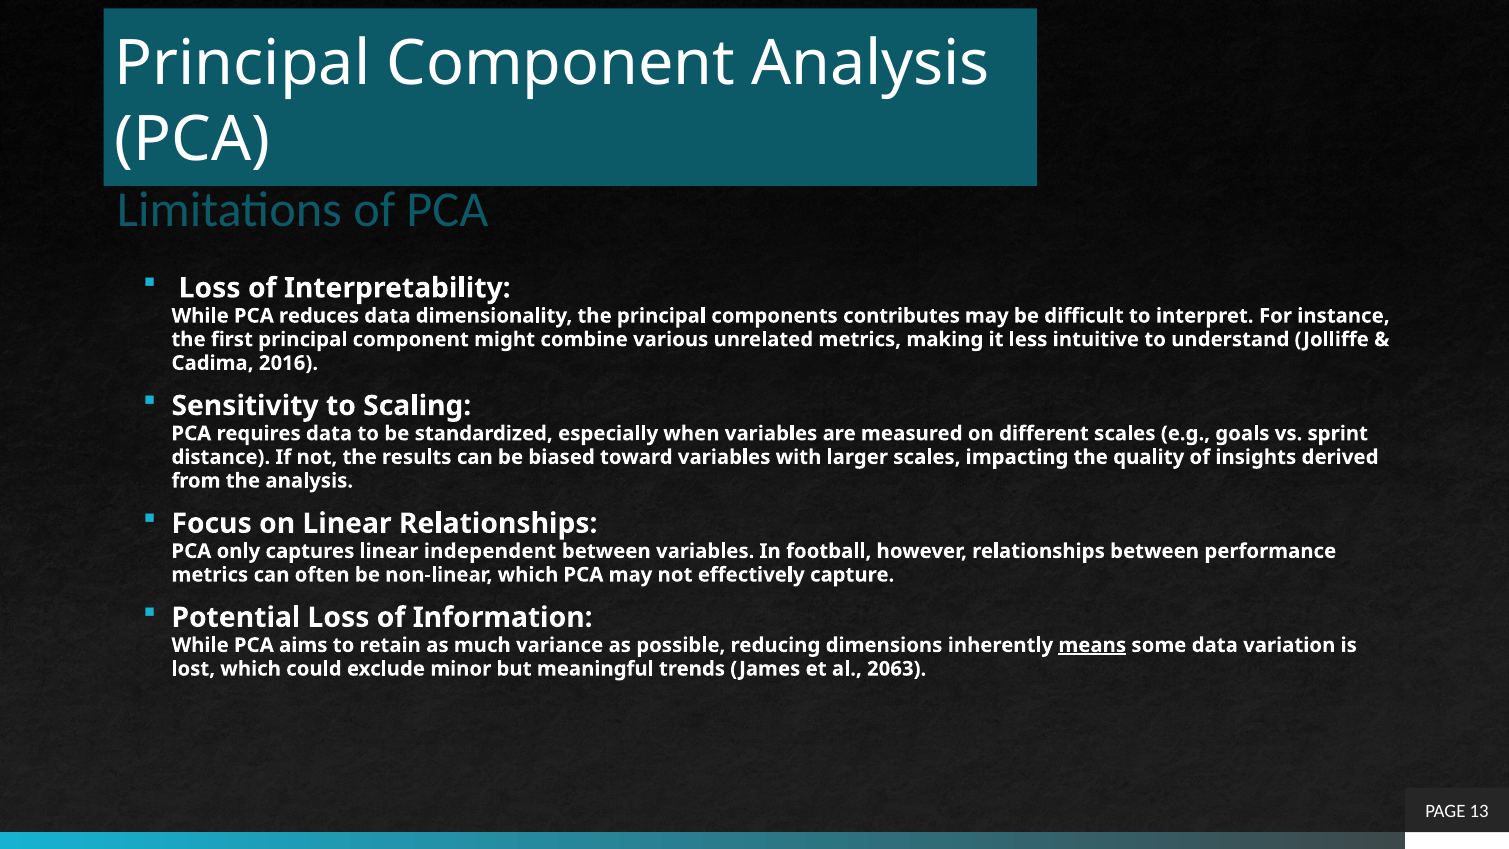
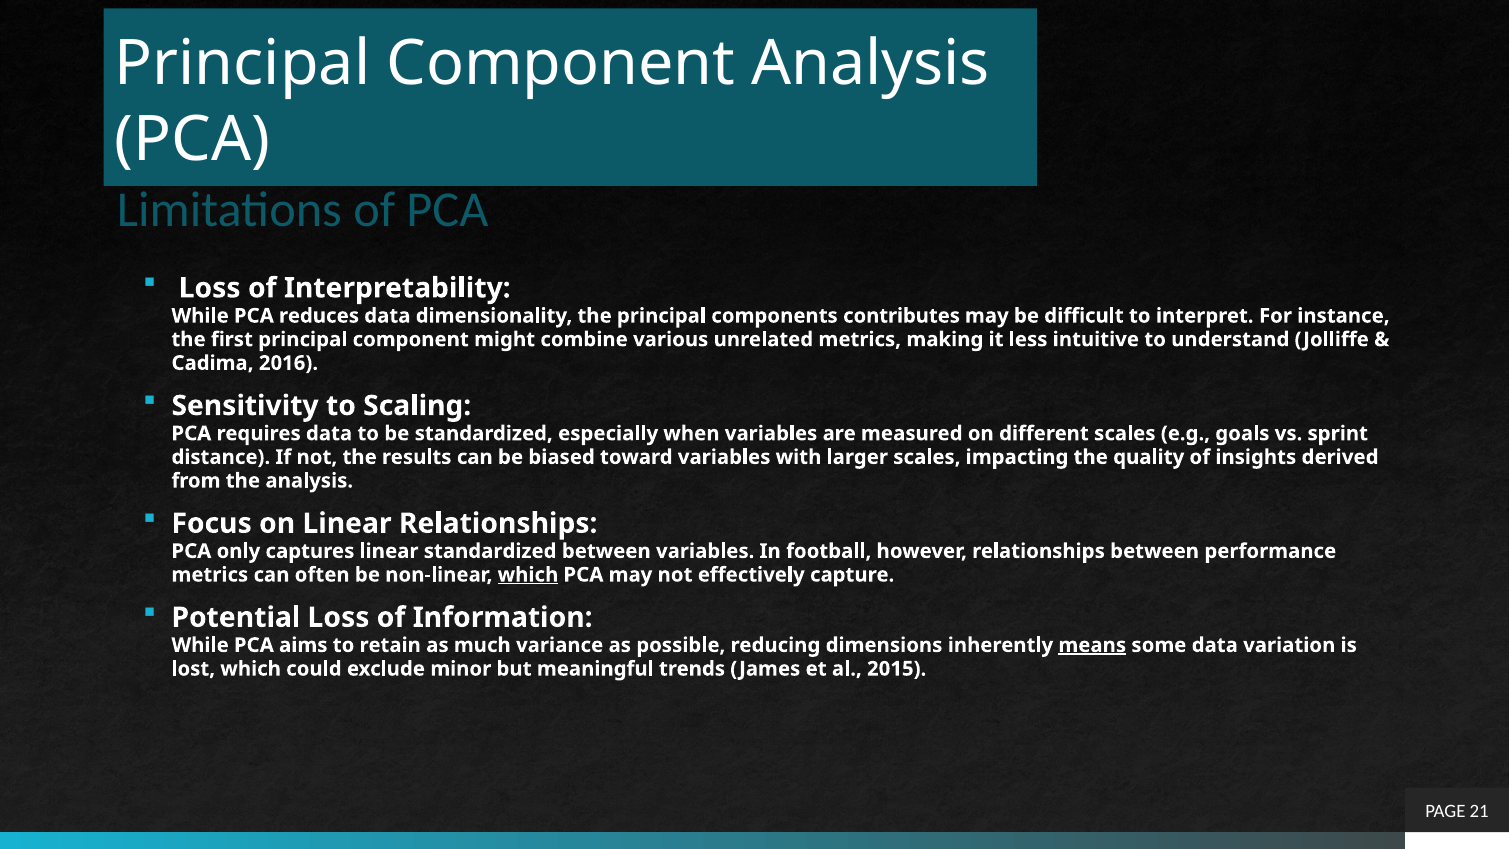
linear independent: independent -> standardized (490, 551)
which underline: none -> present (528, 575)
2063: 2063 -> 2015 (897, 669)
13: 13 -> 21 (1479, 811)
